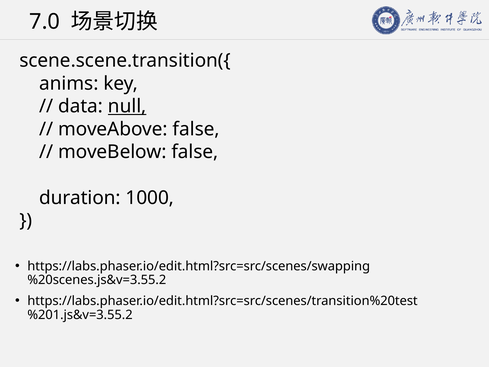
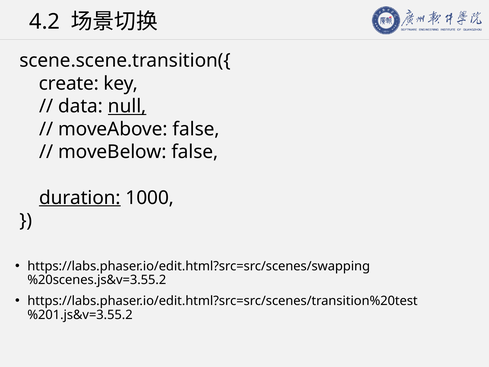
7.0: 7.0 -> 4.2 (45, 22)
anims: anims -> create (69, 83)
duration underline: none -> present (80, 198)
